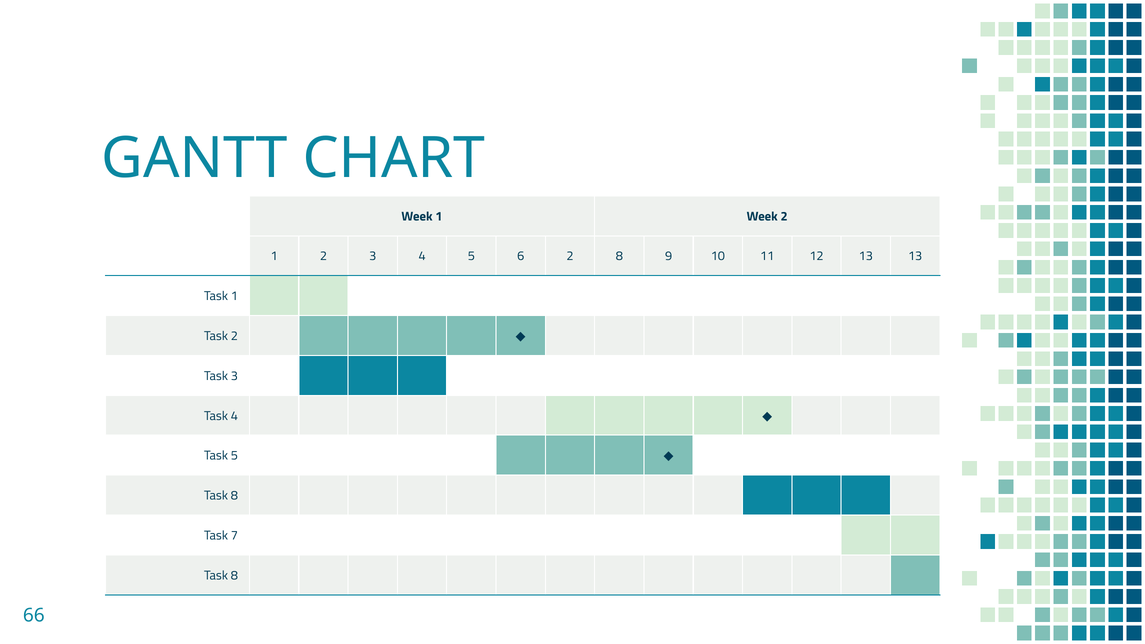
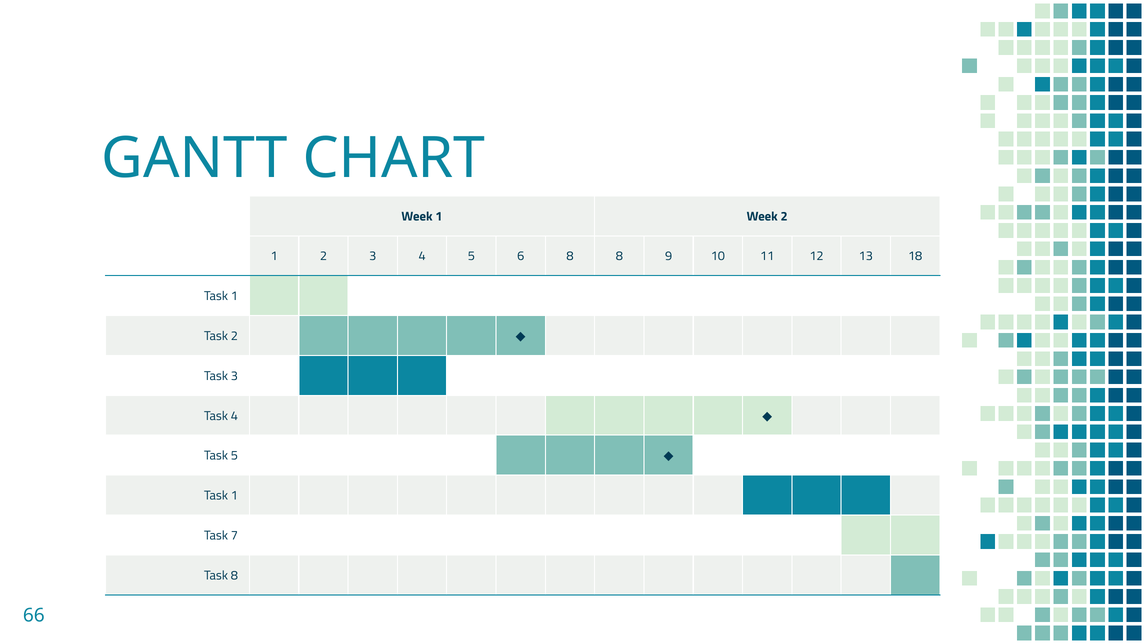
6 2: 2 -> 8 (570, 256)
13 13: 13 -> 18 (915, 256)
8: 8 -> 1 (234, 496)
